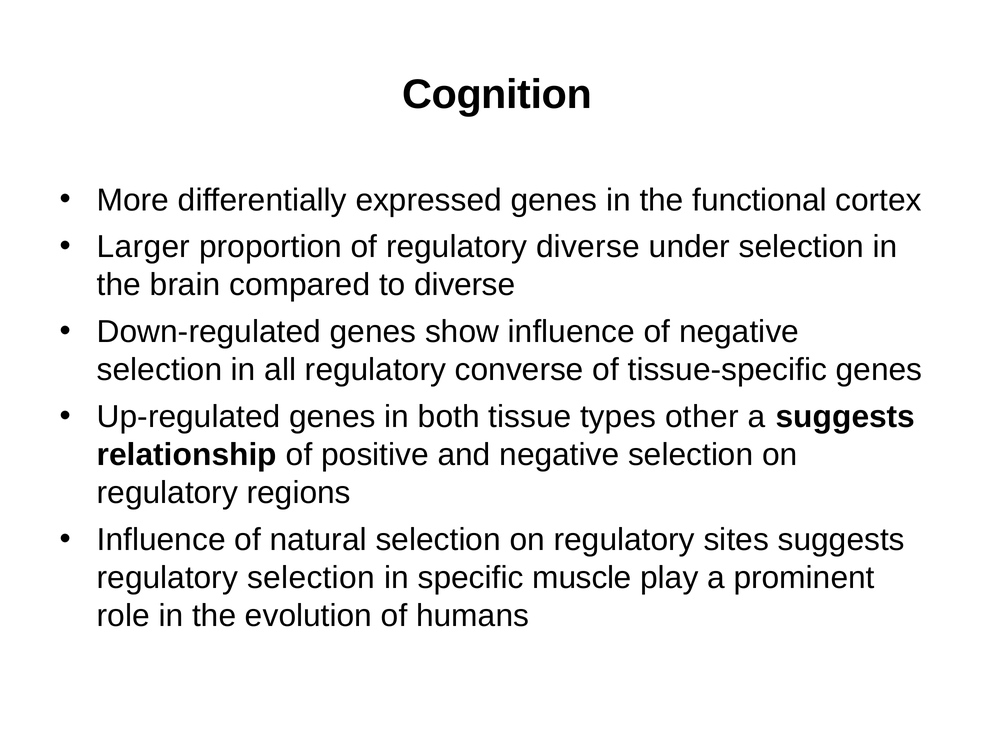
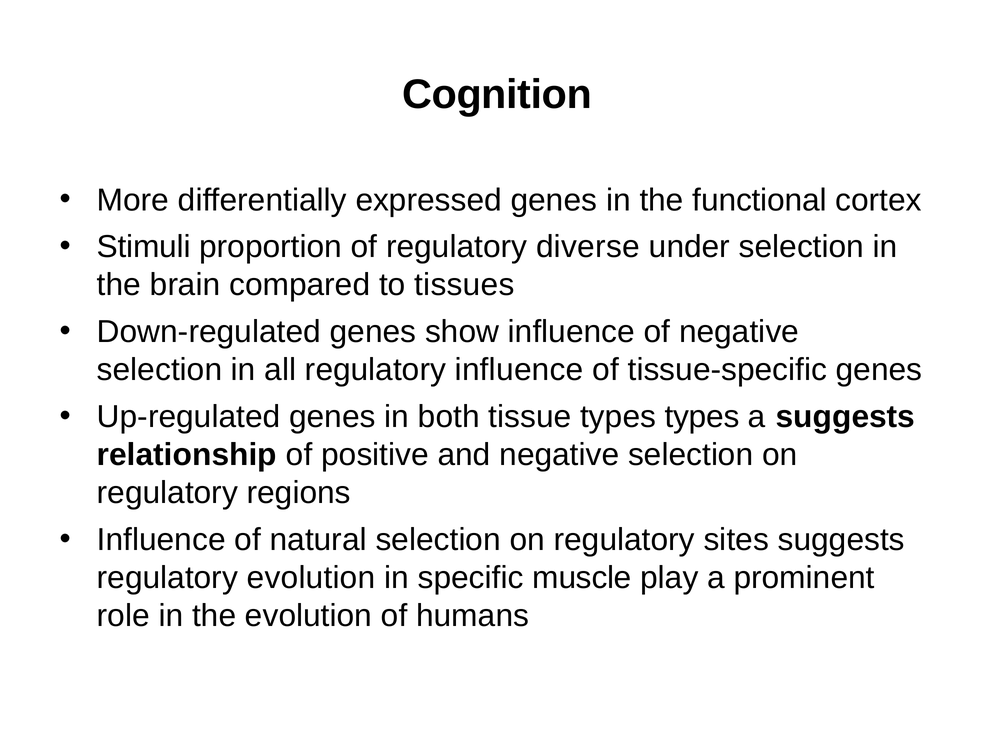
Larger: Larger -> Stimuli (144, 247)
to diverse: diverse -> tissues (465, 285)
regulatory converse: converse -> influence (519, 370)
types other: other -> types (702, 417)
regulatory selection: selection -> evolution (311, 578)
